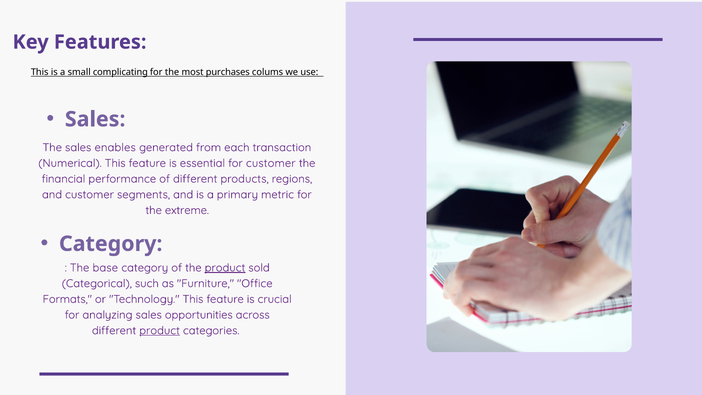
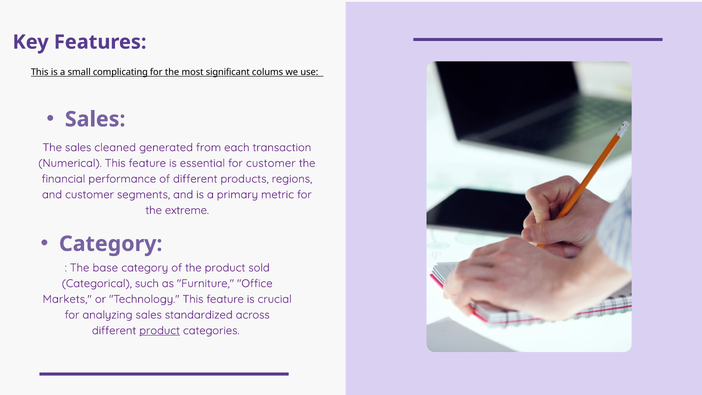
purchases: purchases -> significant (228, 72)
enables: enables -> cleaned (115, 147)
product underline: present -> none (225, 268)
Formats: Formats -> Markets (67, 299)
opportunities: opportunities -> standardized (199, 315)
